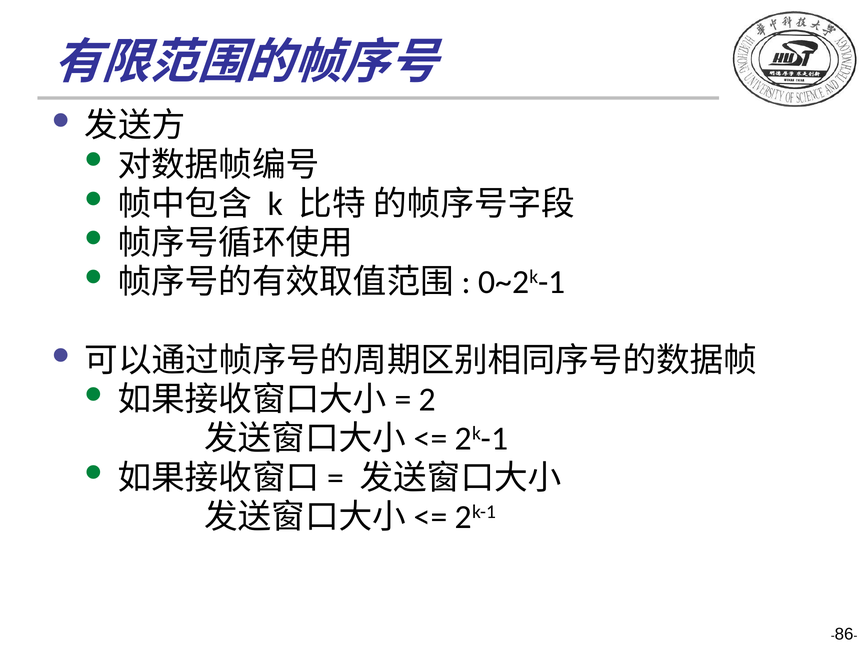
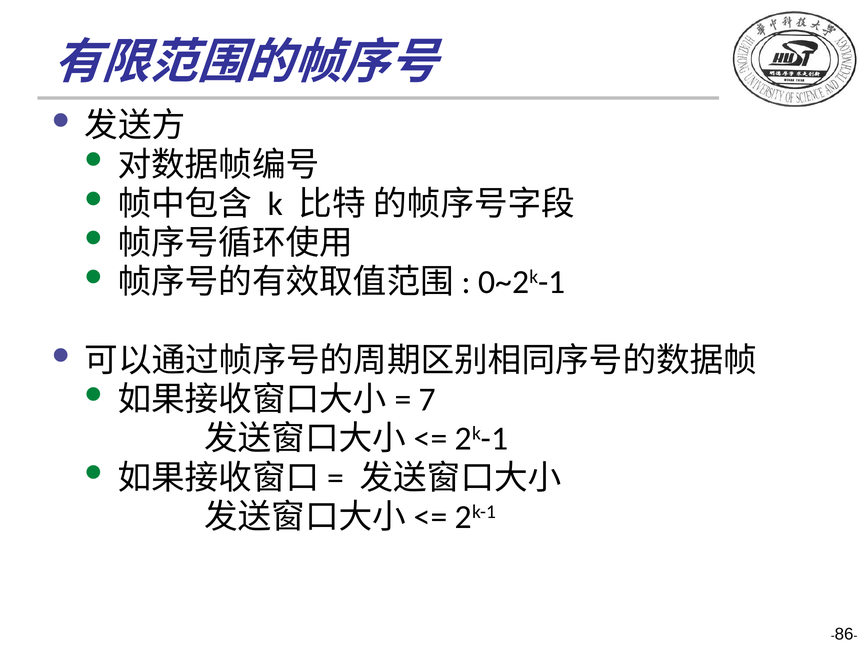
2: 2 -> 7 (427, 399)
